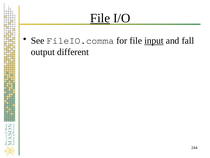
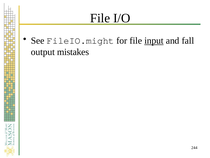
File underline: present -> none (100, 18)
FileIO.comma: FileIO.comma -> FileIO.might (80, 41)
different: different -> mistakes (73, 52)
